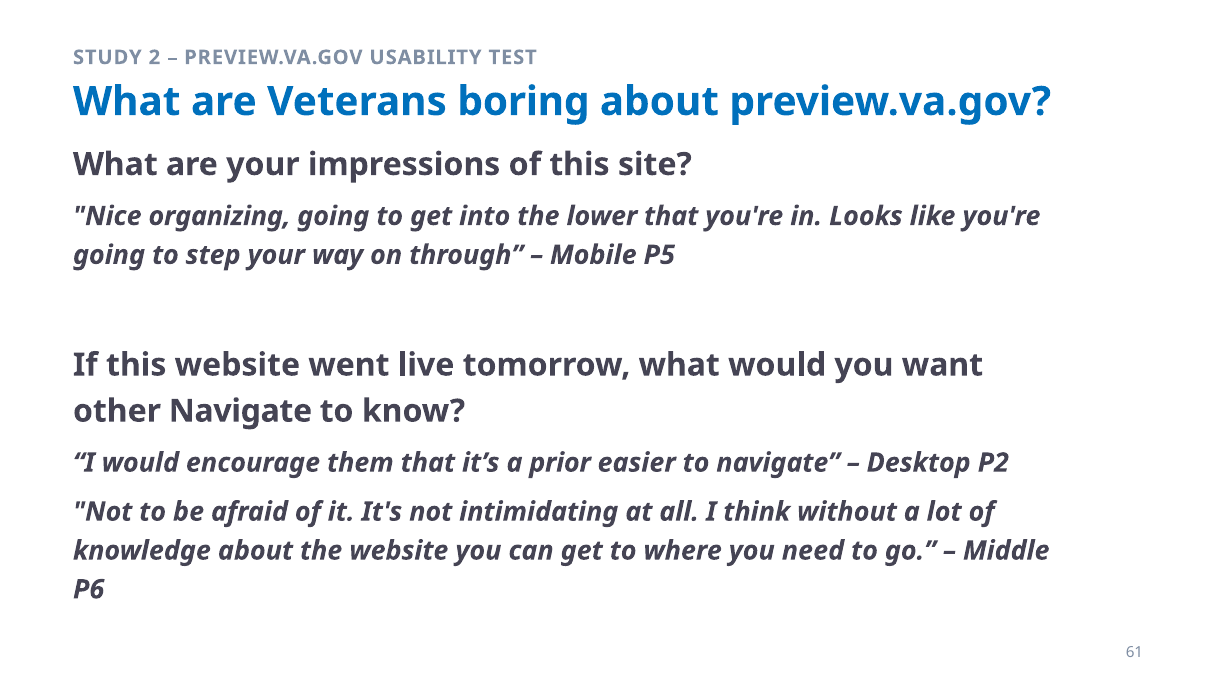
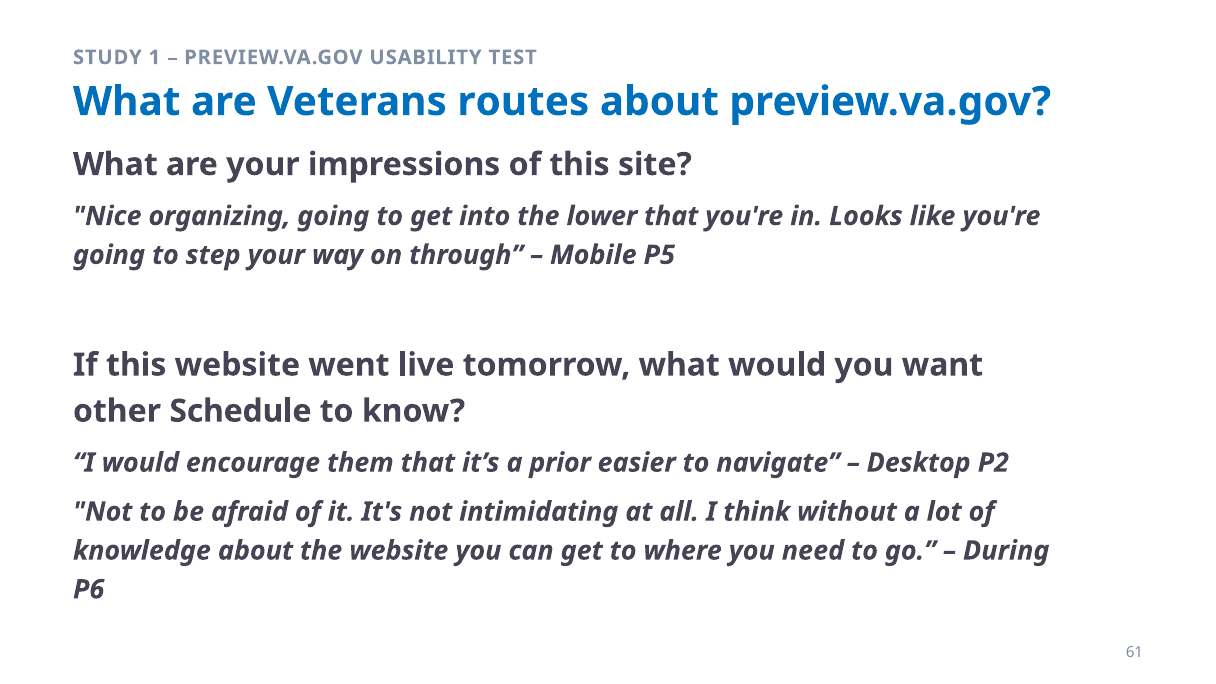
2: 2 -> 1 (154, 57)
boring: boring -> routes (523, 102)
other Navigate: Navigate -> Schedule (240, 411)
Middle: Middle -> During (1006, 551)
